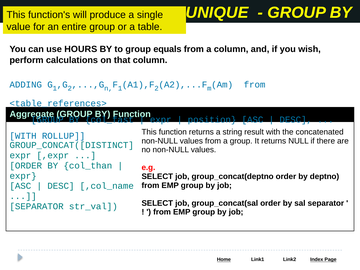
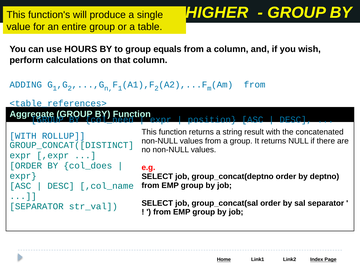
UNIQUE: UNIQUE -> HIGHER (217, 12)
col_fast: col_fast -> col_need (109, 120)
col_than: col_than -> col_does (88, 166)
